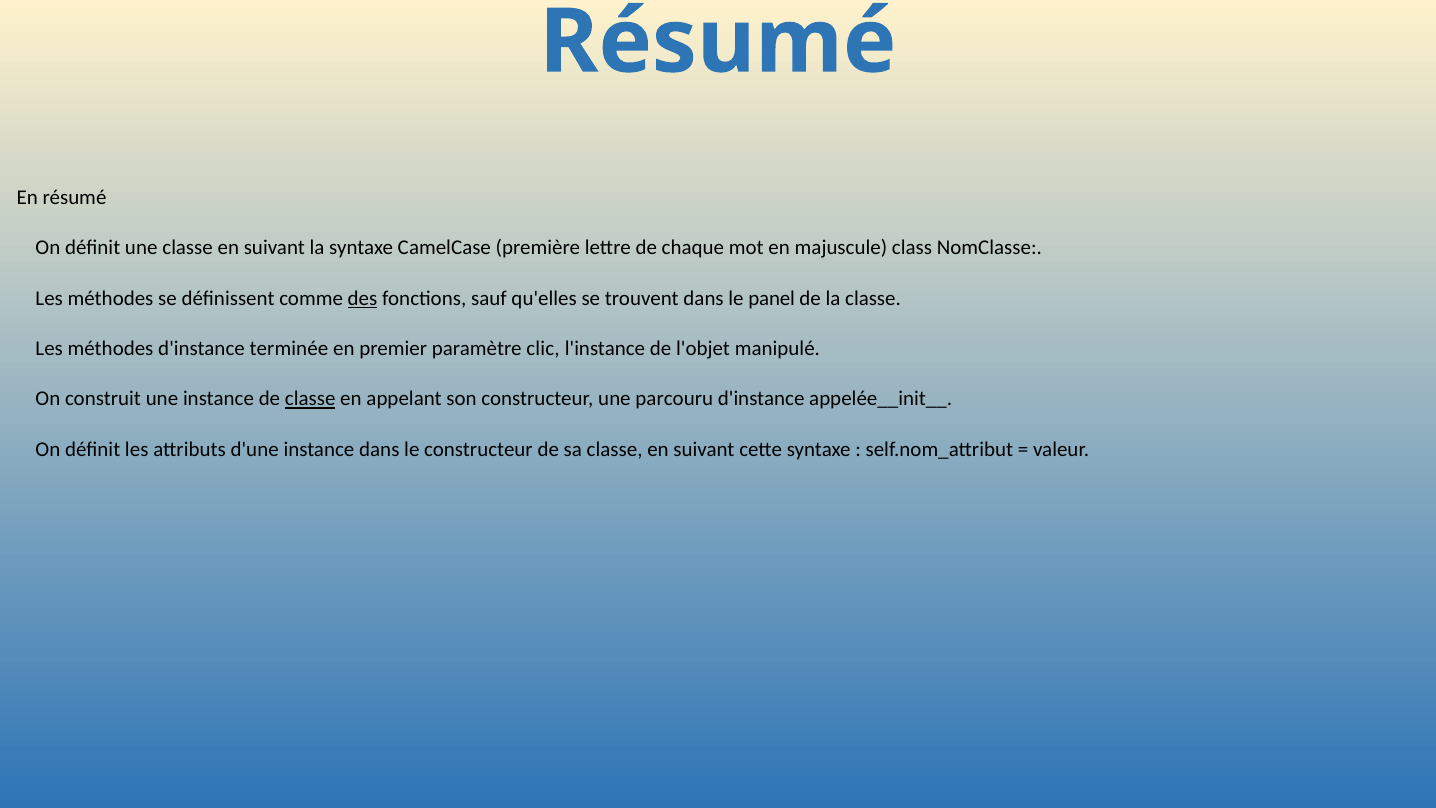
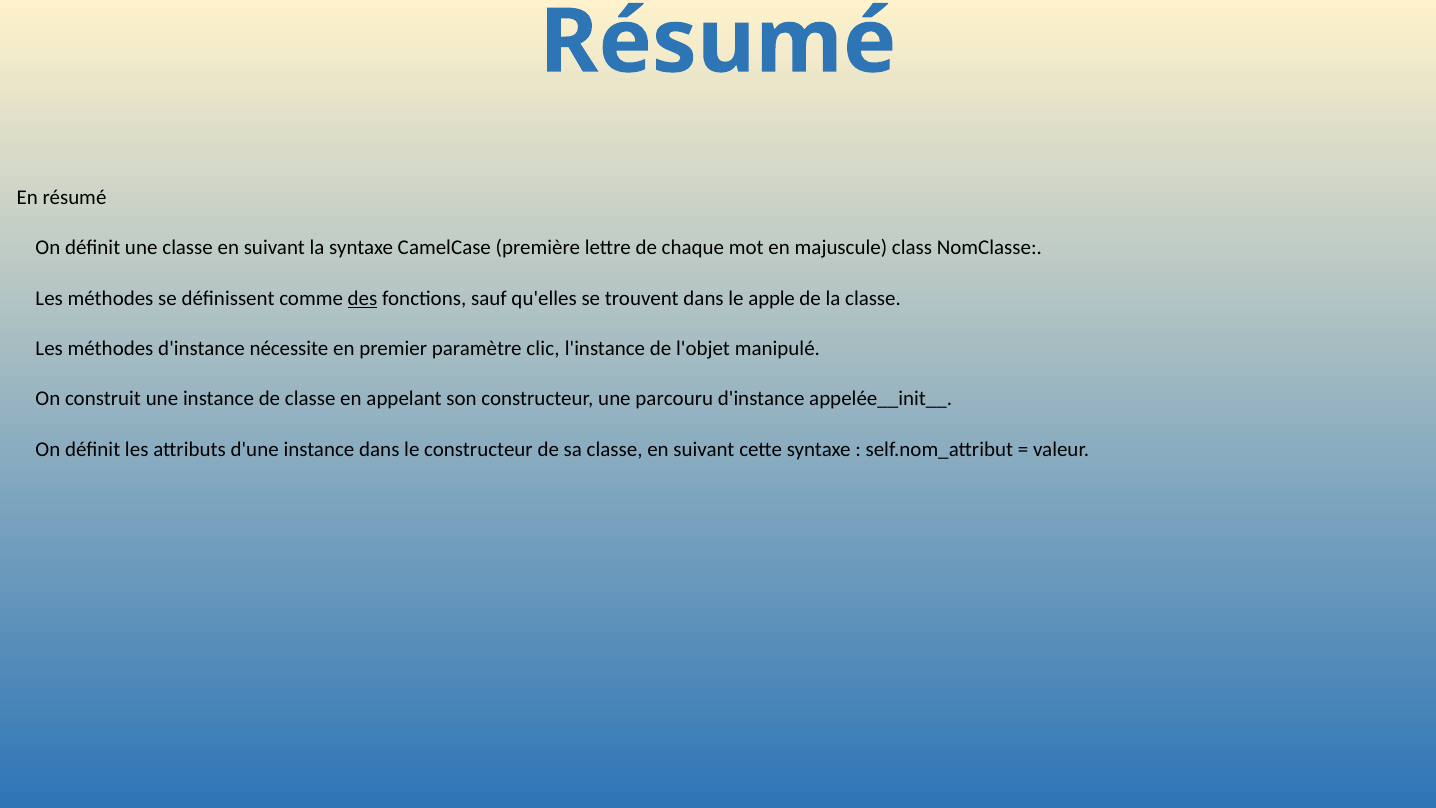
panel: panel -> apple (772, 298)
terminée: terminée -> nécessite (289, 348)
classe underline: present -> none (310, 399)
